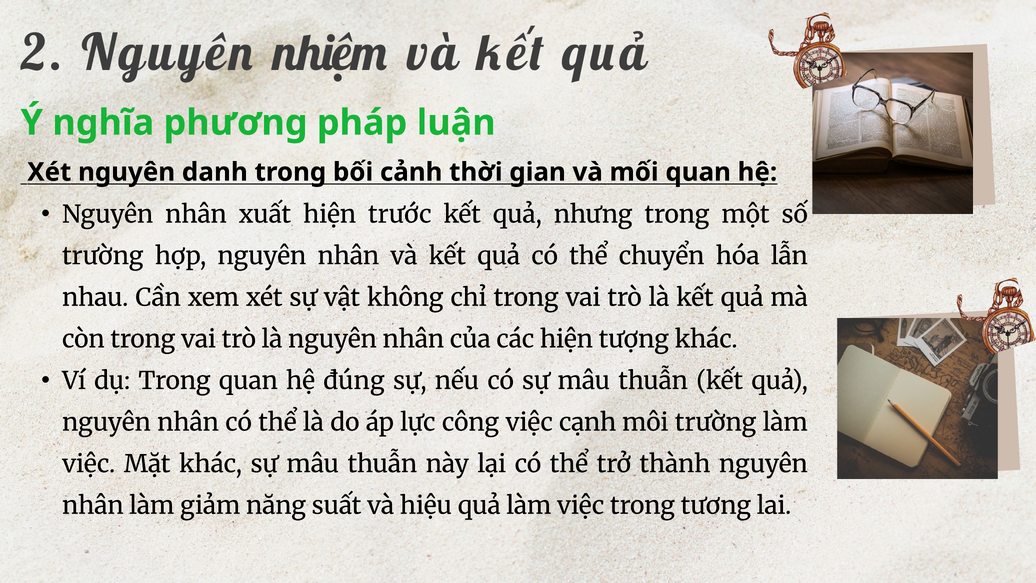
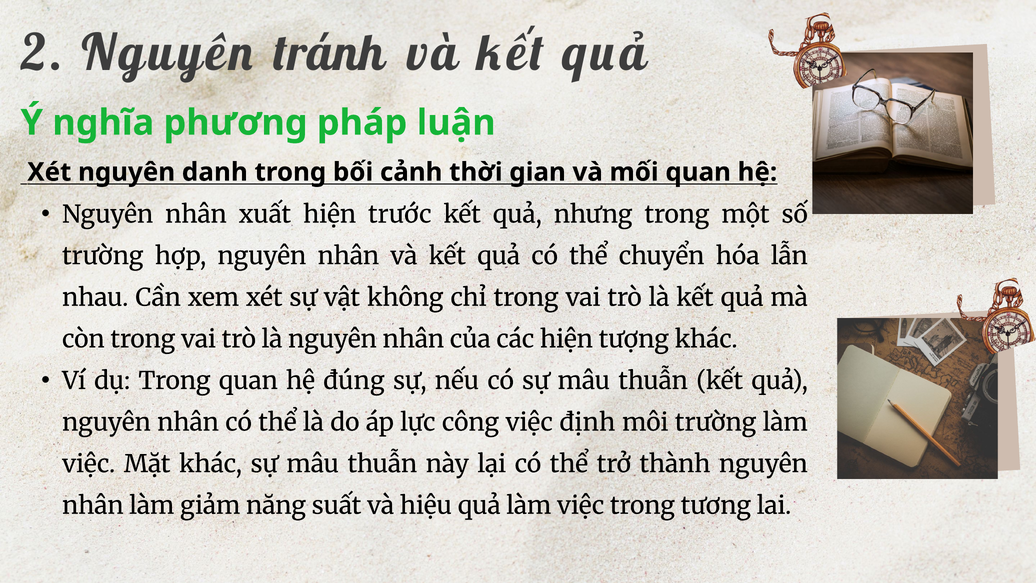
nhiệm: nhiệm -> tránh (330, 54)
cạnh: cạnh -> định (587, 422)
